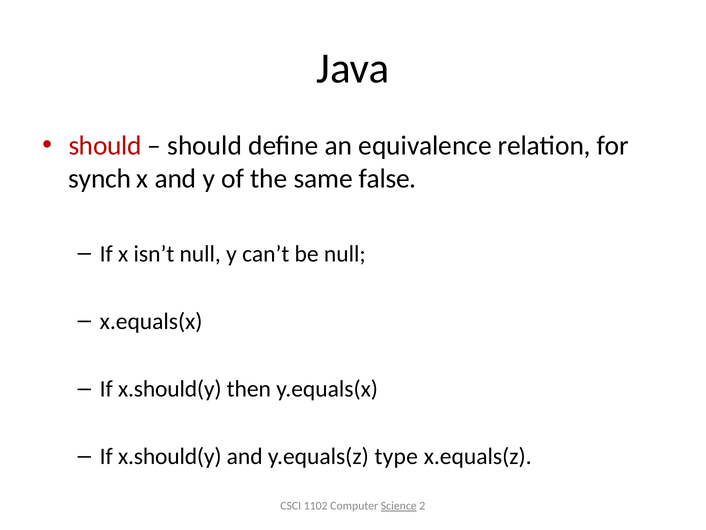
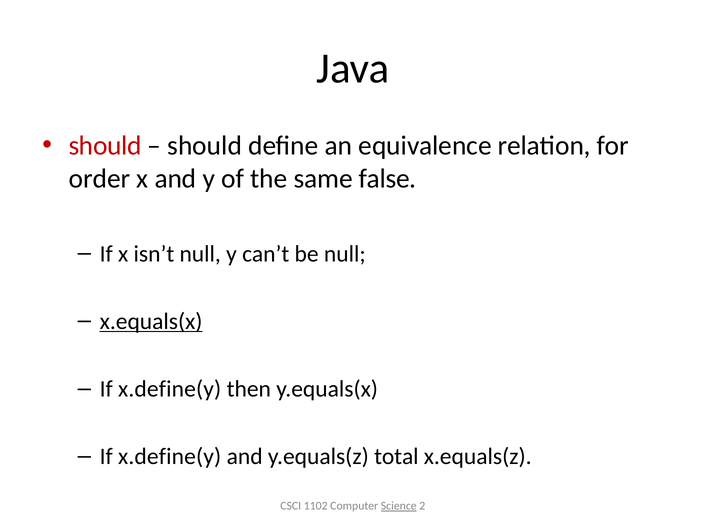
synch: synch -> order (100, 178)
x.equals(x underline: none -> present (151, 321)
x.should(y: x.should(y -> x.define(y (170, 389)
x.should(y: x.should(y -> x.define(y (170, 456)
type: type -> total (396, 456)
